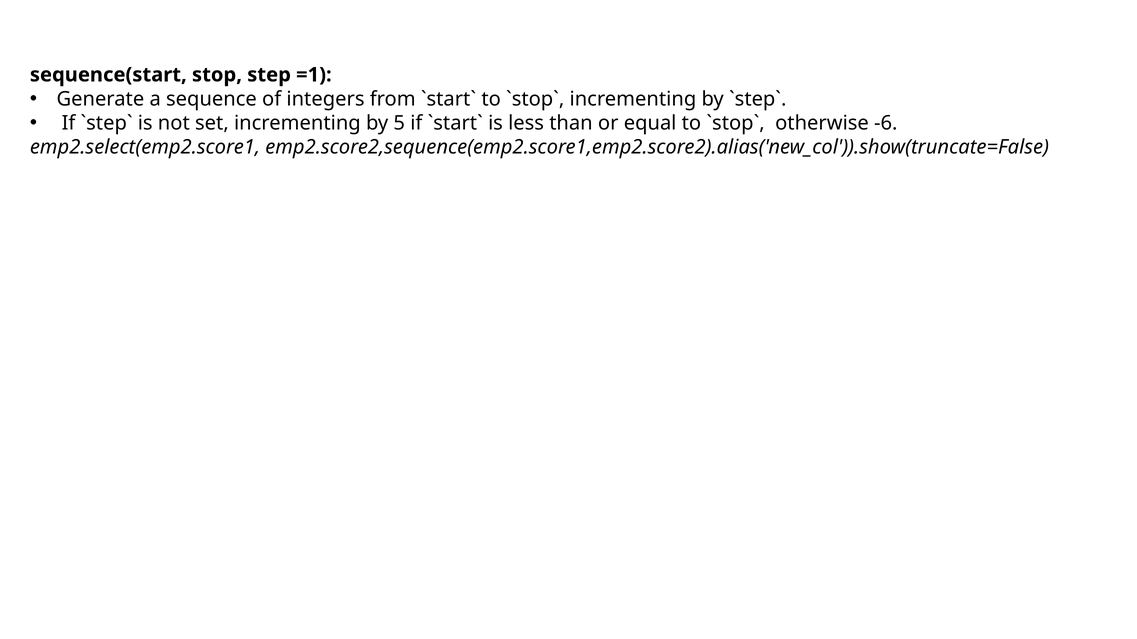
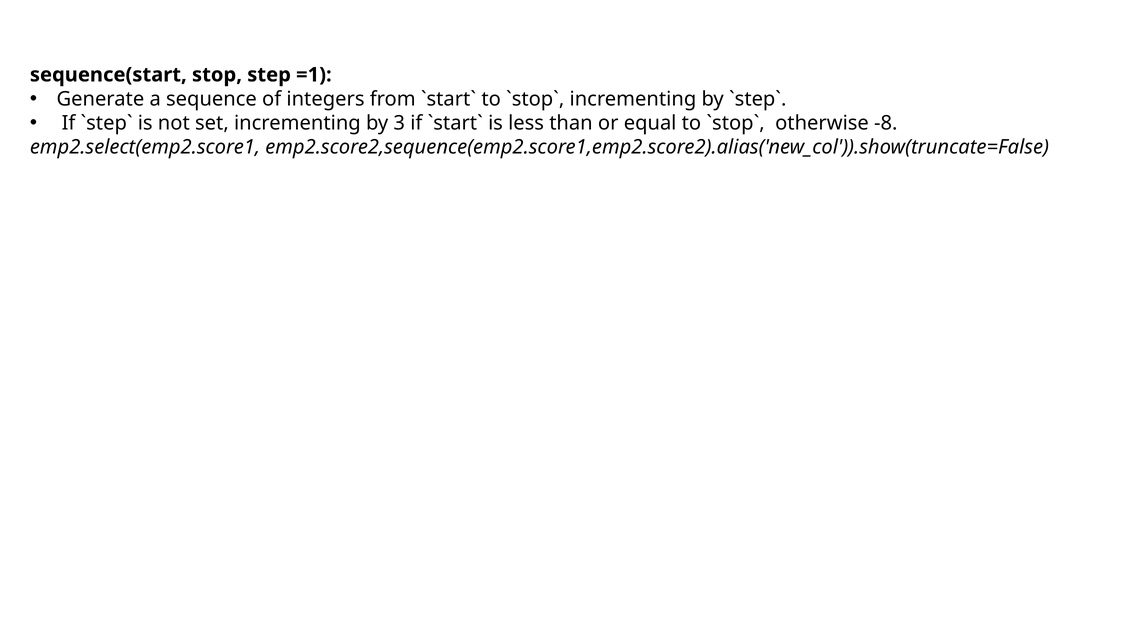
5: 5 -> 3 (399, 123)
-6: -6 -> -8 (886, 123)
